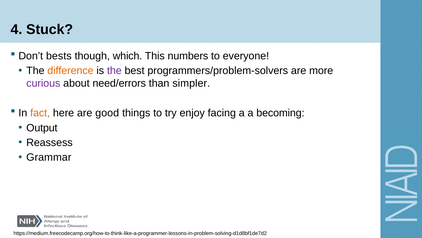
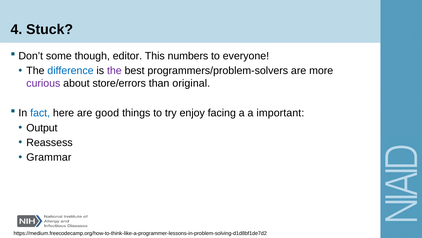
bests: bests -> some (59, 56)
which: which -> editor (127, 56)
difference colour: orange -> blue (70, 71)
need/errors: need/errors -> store/errors (119, 83)
simpler: simpler -> original (191, 83)
fact colour: orange -> blue (40, 113)
becoming: becoming -> important (280, 113)
